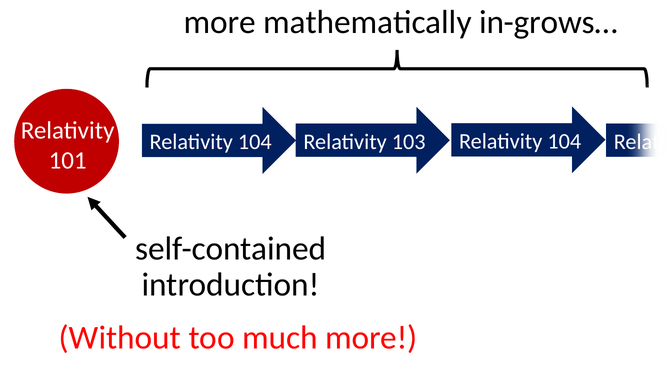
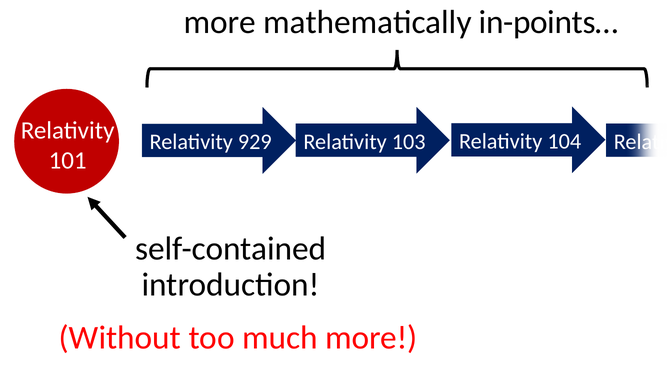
in-grows…: in-grows… -> in-points… (549, 22)
104: 104 -> 929 (255, 142)
